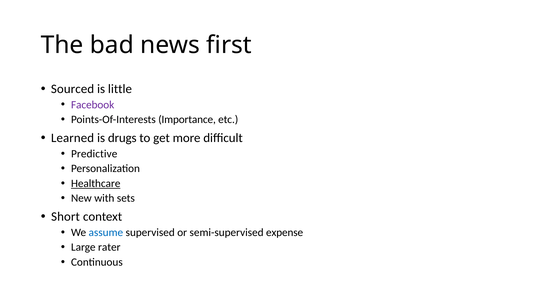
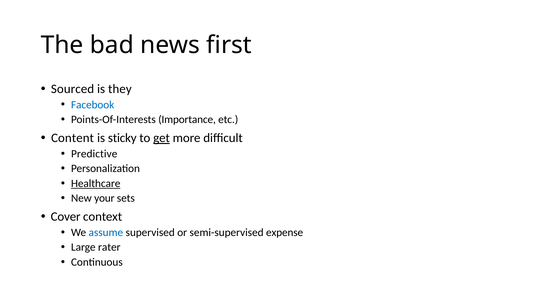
little: little -> they (120, 89)
Facebook colour: purple -> blue (93, 105)
Learned: Learned -> Content (73, 138)
drugs: drugs -> sticky (122, 138)
get underline: none -> present (162, 138)
with: with -> your (104, 199)
Short: Short -> Cover (66, 217)
